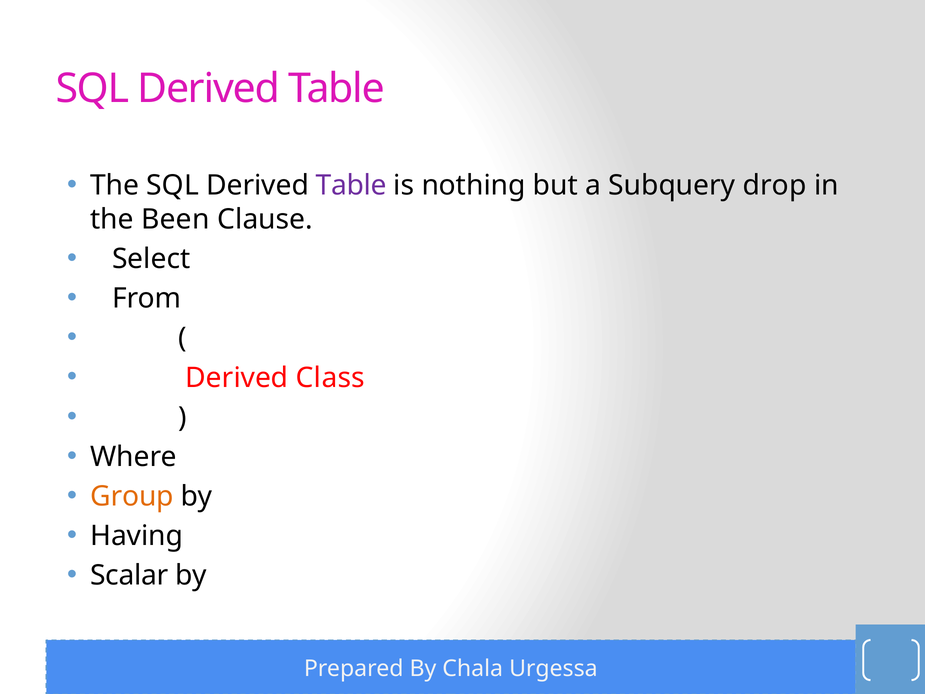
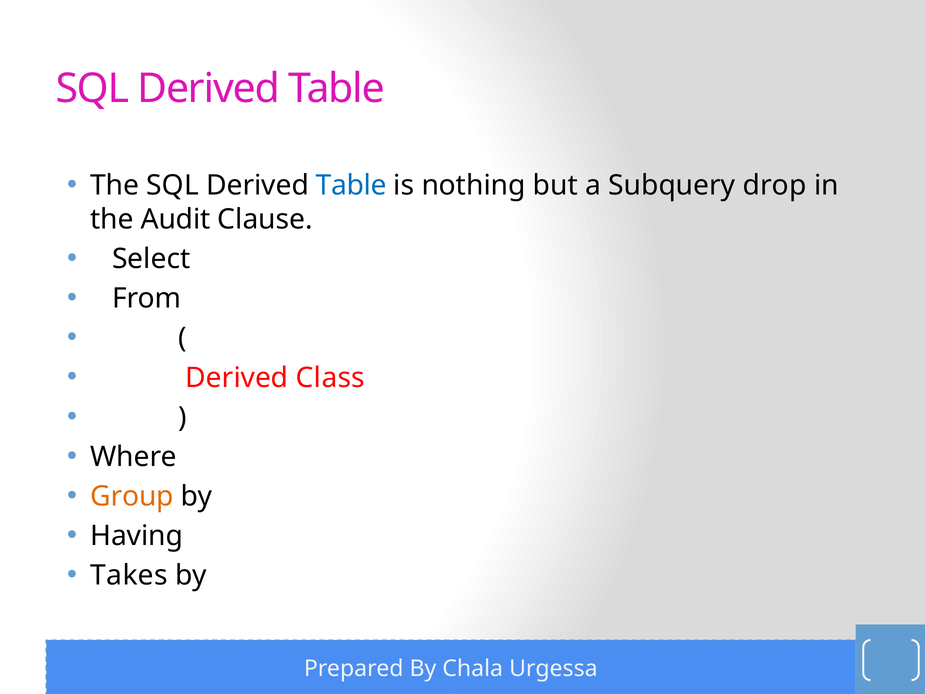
Table colour: purple -> blue (351, 185)
Been: Been -> Audit (176, 219)
Scalar: Scalar -> Takes (129, 575)
